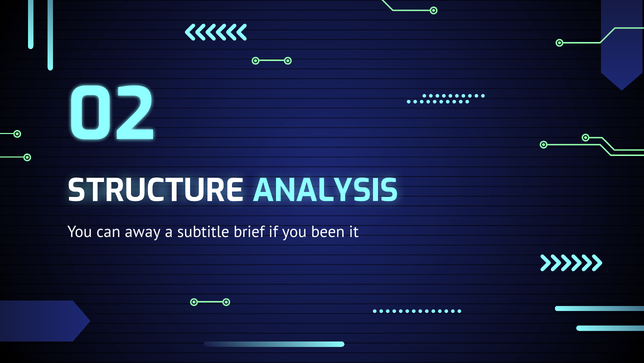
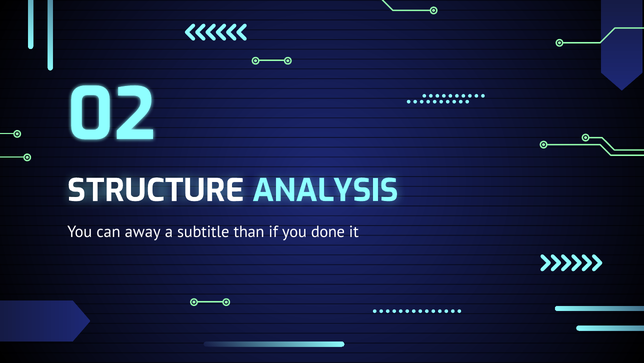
brief: brief -> than (249, 232)
been: been -> done (328, 232)
